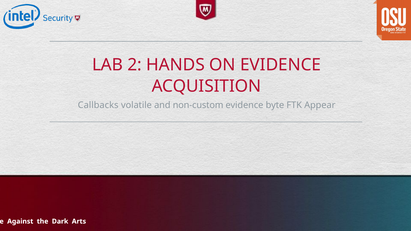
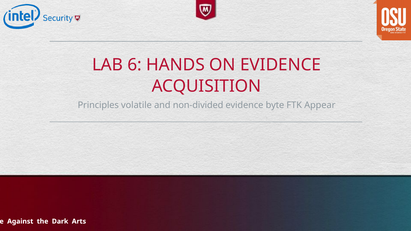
2: 2 -> 6 (135, 65)
Callbacks: Callbacks -> Principles (98, 105)
non-custom: non-custom -> non-divided (198, 105)
